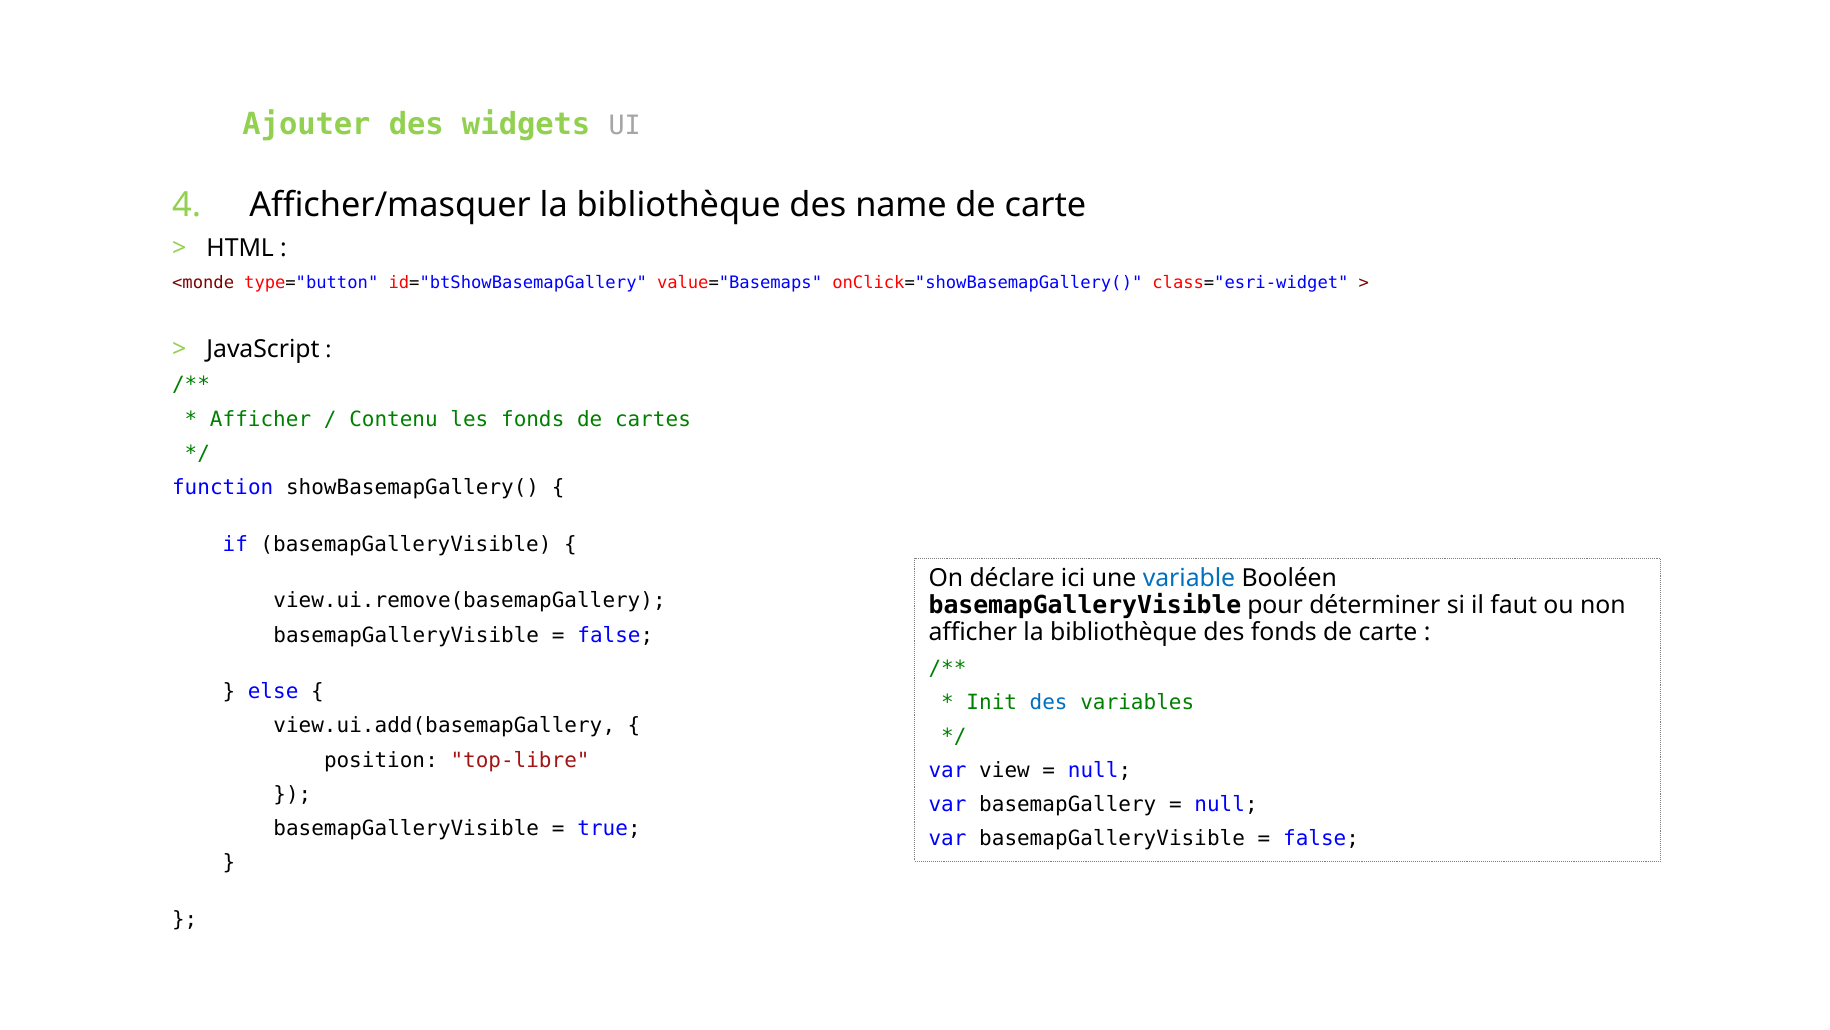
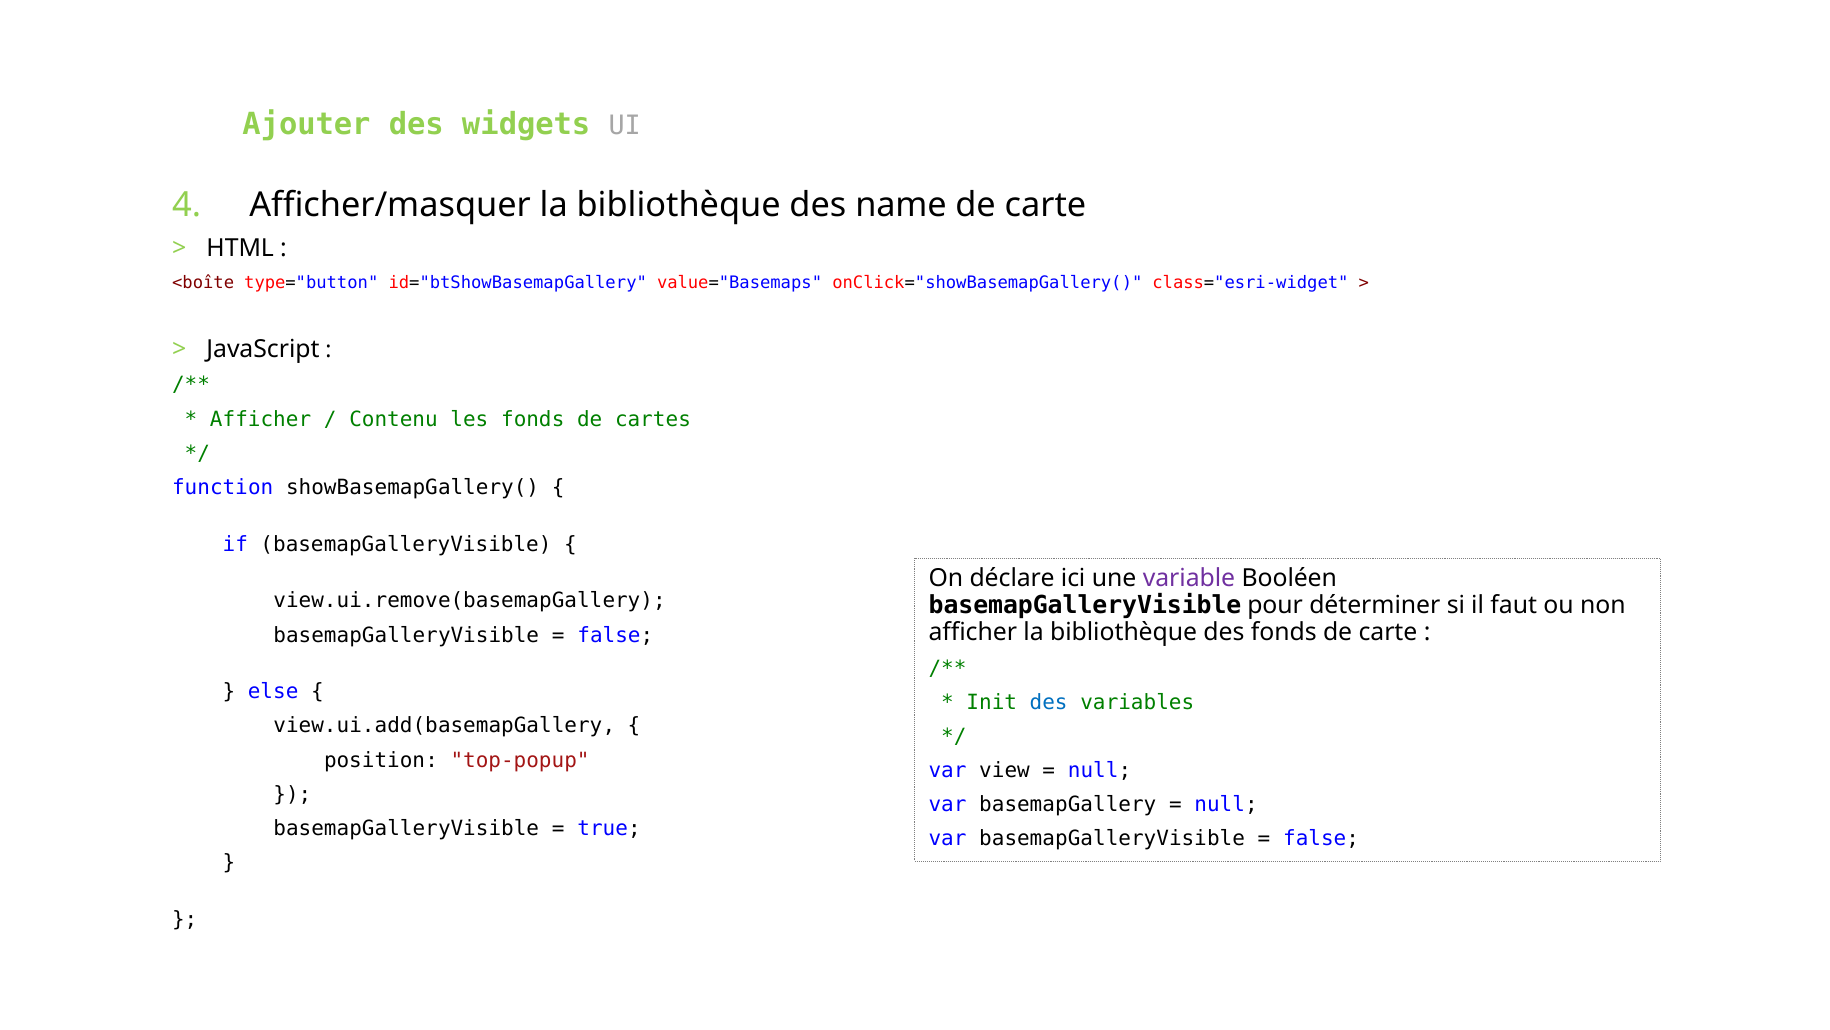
<monde: <monde -> <boîte (203, 282)
variable colour: blue -> purple (1189, 578)
top-libre: top-libre -> top-popup (520, 760)
